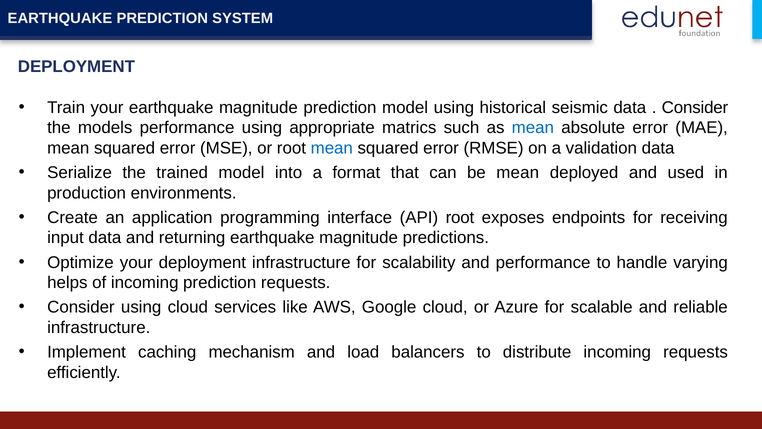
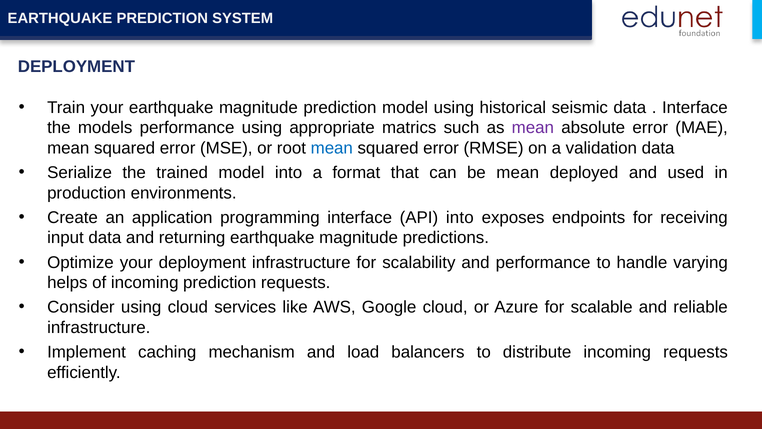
Consider: Consider -> Interface (695, 107)
mean colour: blue -> purple (533, 128)
API root: root -> into (460, 217)
